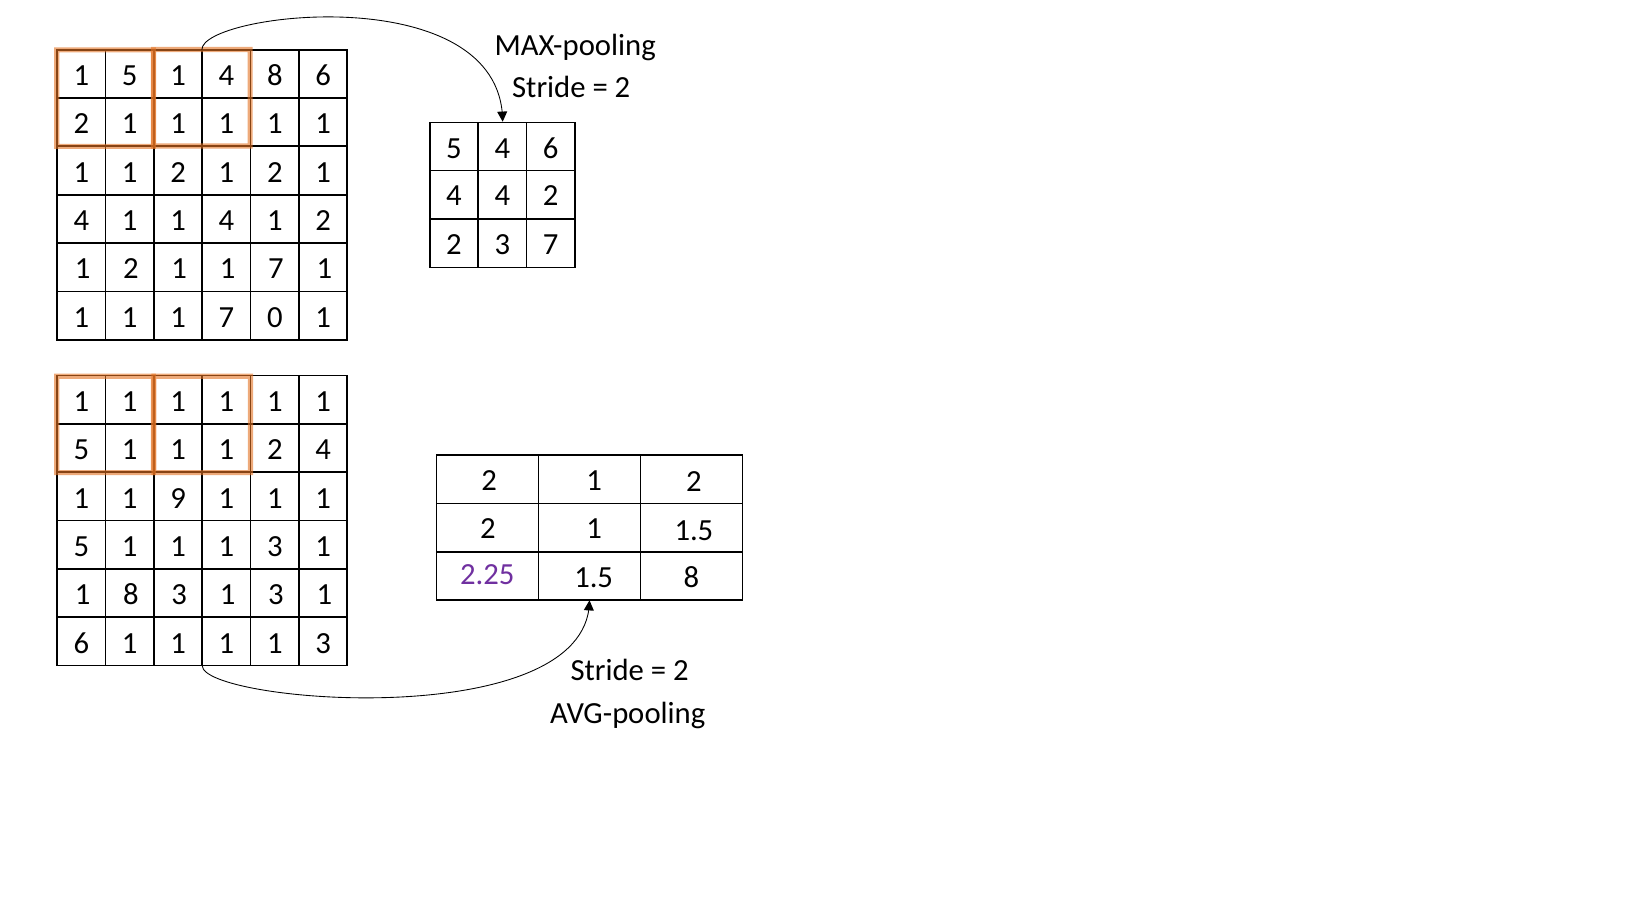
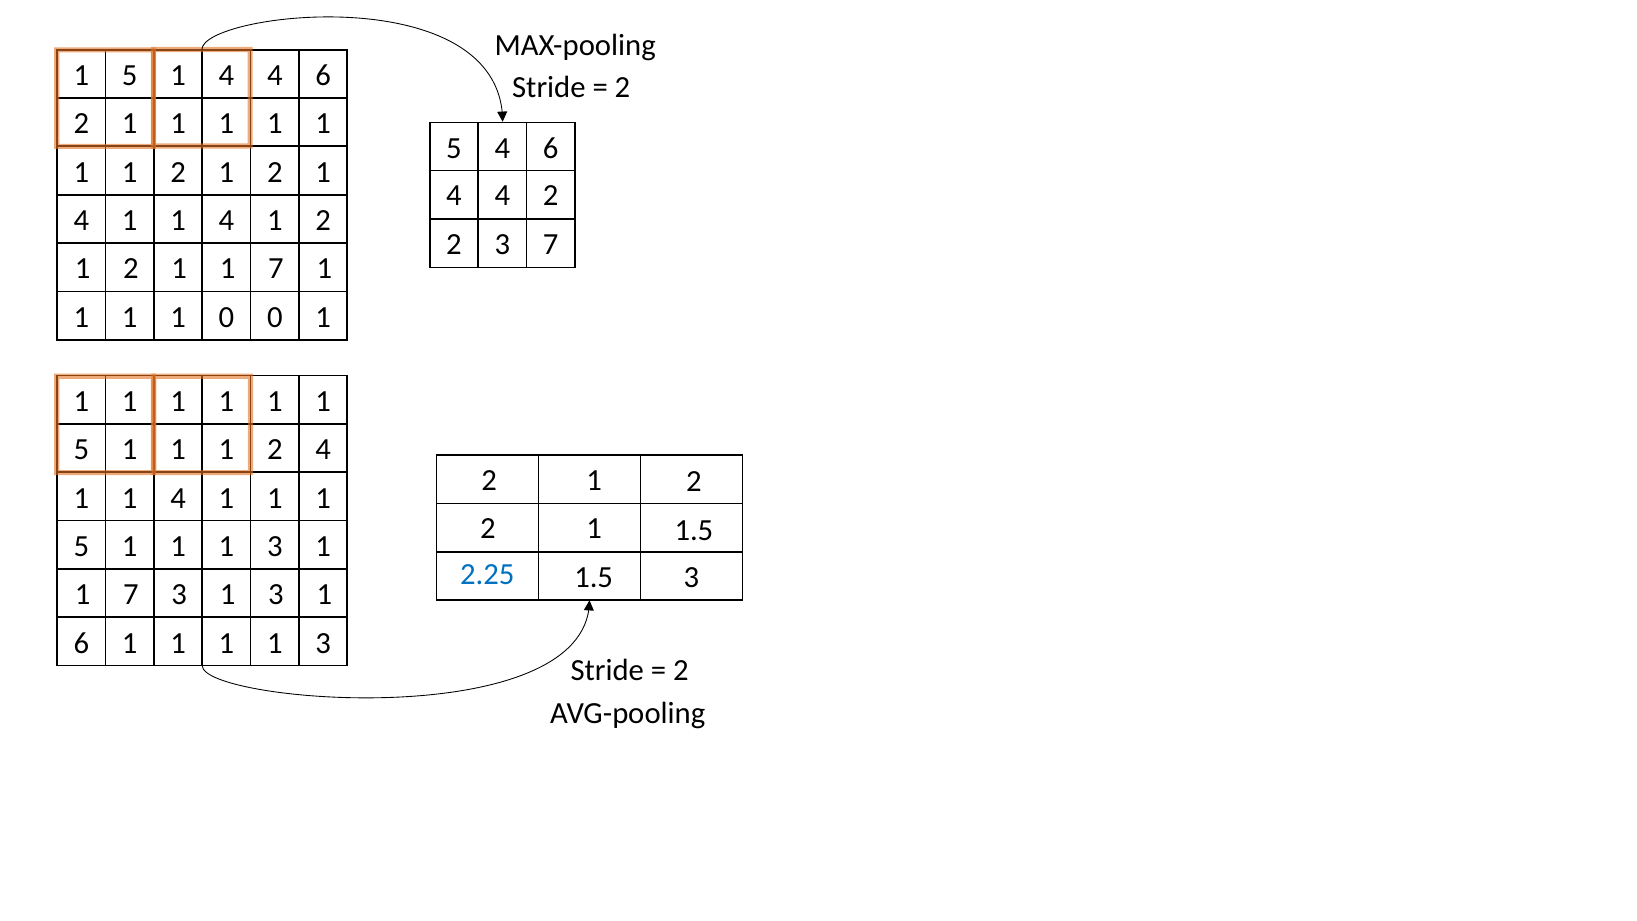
8: 8 -> 4 (275, 76)
1 1 1 7: 7 -> 0 (226, 317)
9: 9 -> 4 (178, 498)
2.25 colour: purple -> blue (487, 574)
1.5 8: 8 -> 3 (691, 578)
8: 8 -> 7 (131, 594)
